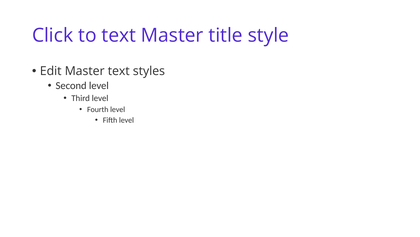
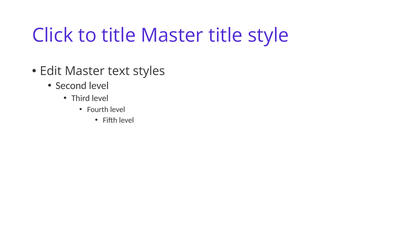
to text: text -> title (119, 35)
